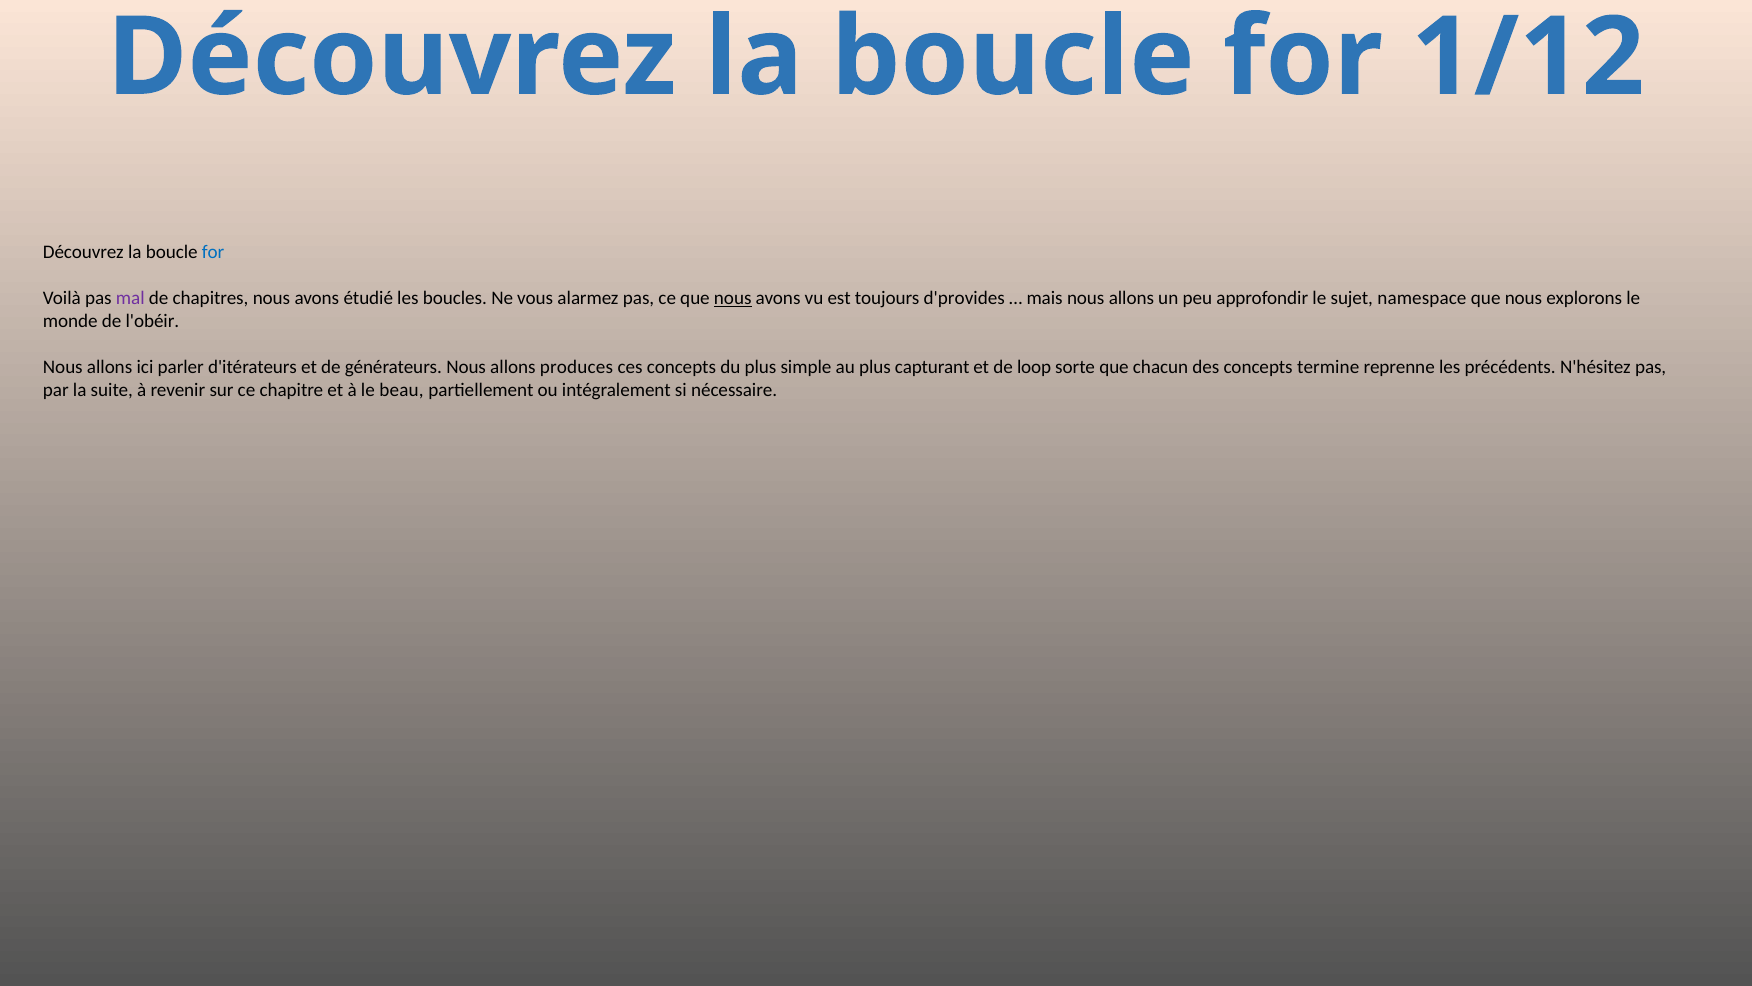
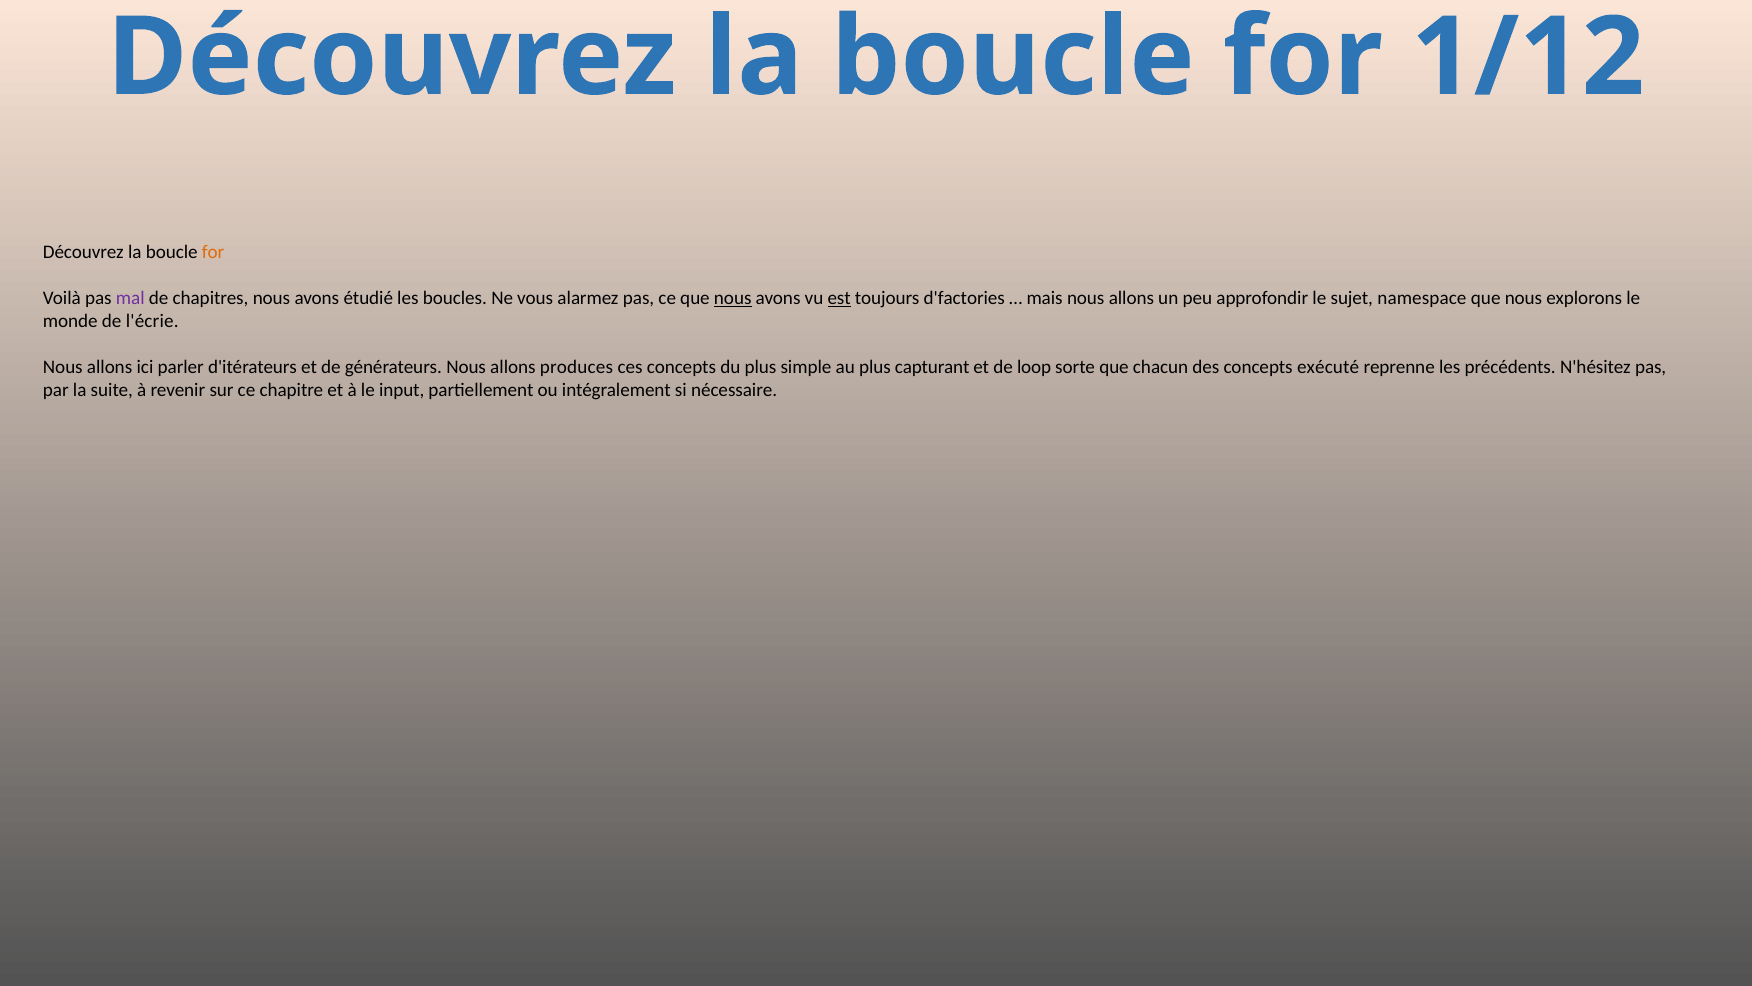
for colour: blue -> orange (213, 252)
est underline: none -> present (839, 298)
d'provides: d'provides -> d'factories (964, 298)
l'obéir: l'obéir -> l'écrie (152, 321)
termine: termine -> exécuté (1328, 367)
beau: beau -> input (402, 390)
